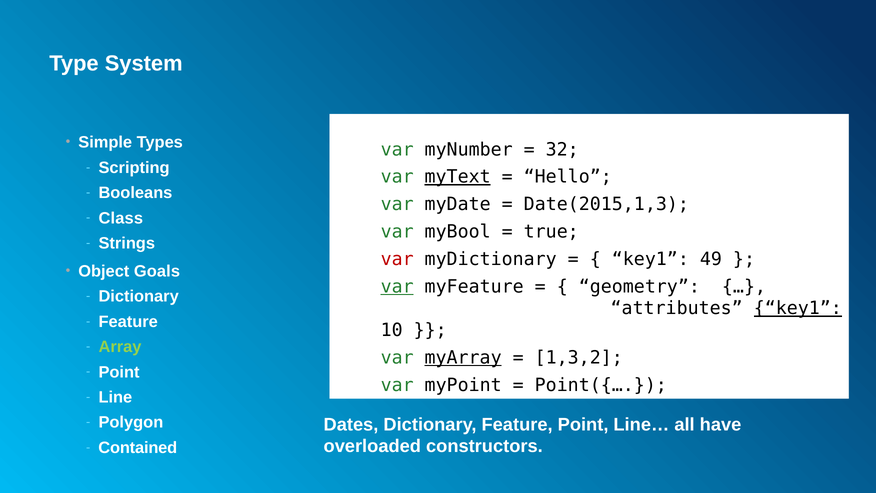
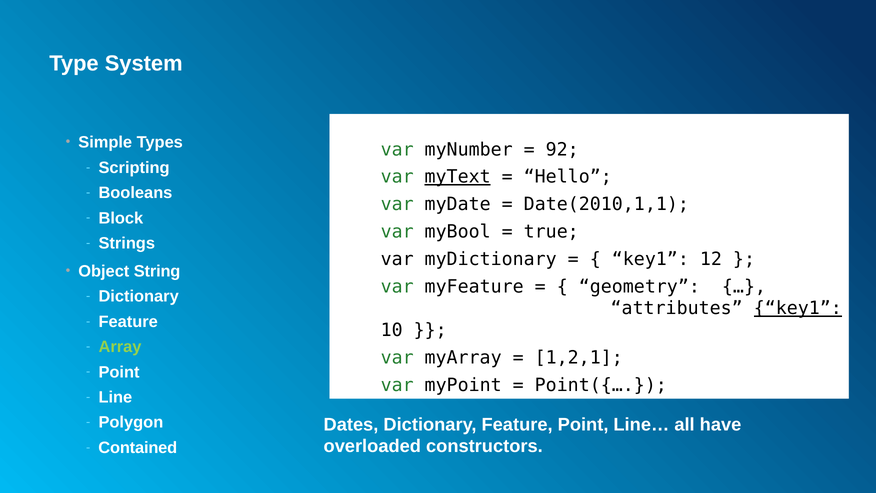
32: 32 -> 92 (562, 149)
Date(2015,1,3: Date(2015,1,3 -> Date(2010,1,1 (606, 204)
Class: Class -> Block (121, 218)
var colour: red -> black (397, 259)
49: 49 -> 12 (711, 259)
Goals: Goals -> String (157, 271)
var underline: present -> none (397, 286)
myArray underline: present -> none (463, 358)
1,3,2: 1,3,2 -> 1,2,1 (579, 358)
